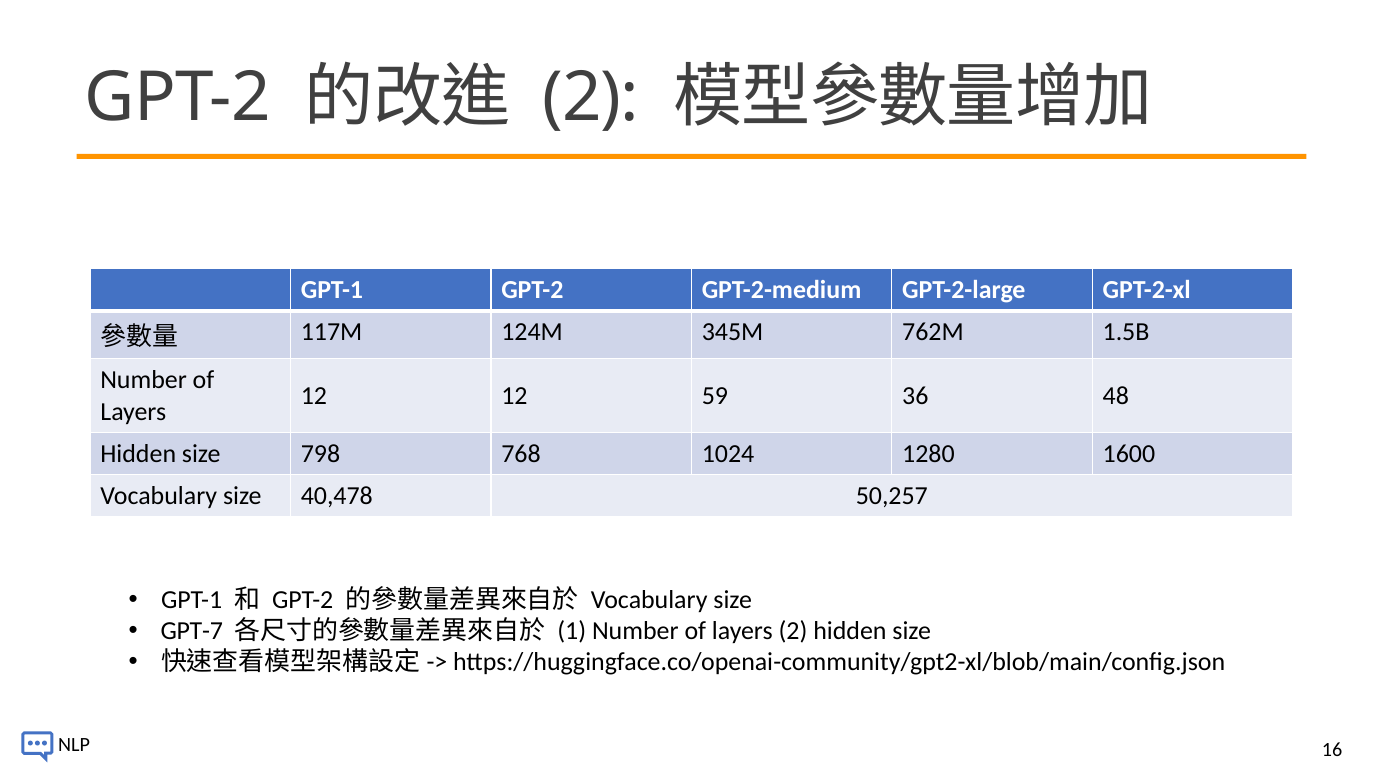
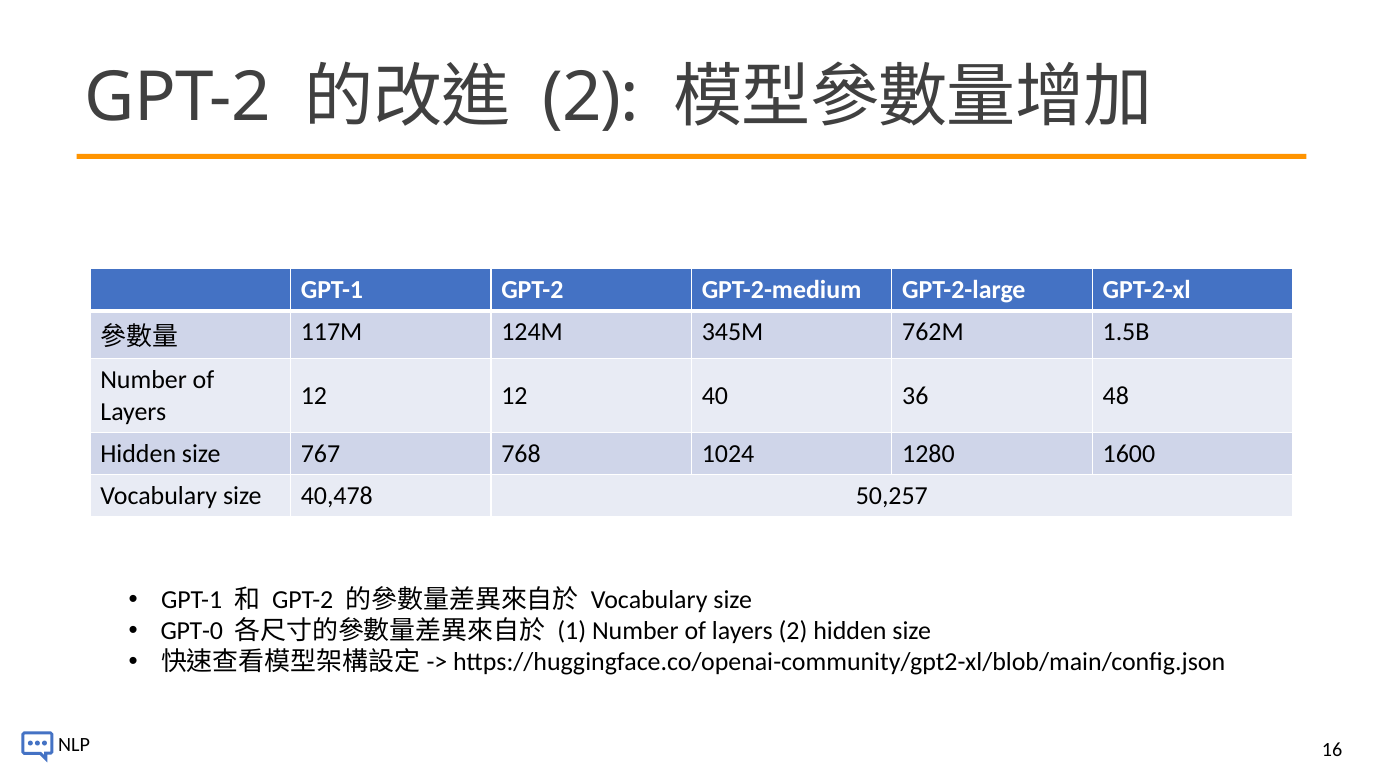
59: 59 -> 40 (715, 396)
798: 798 -> 767 (321, 454)
GPT-7: GPT-7 -> GPT-0 (192, 631)
